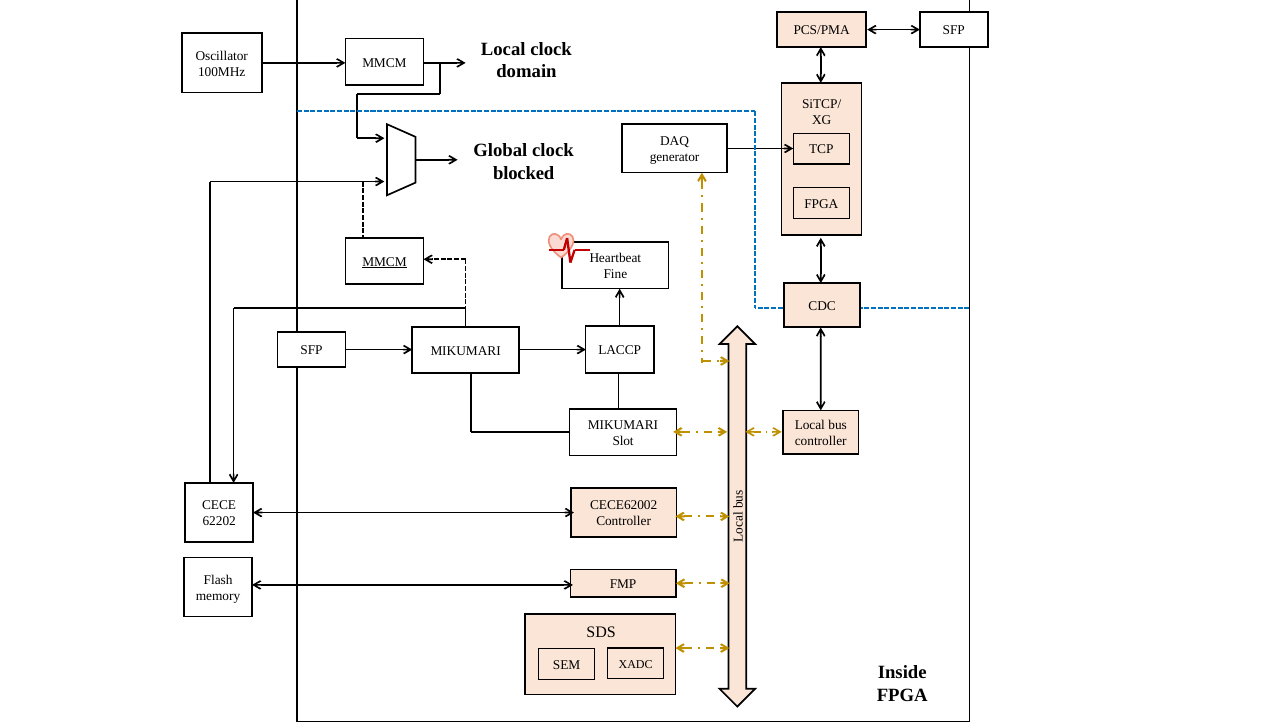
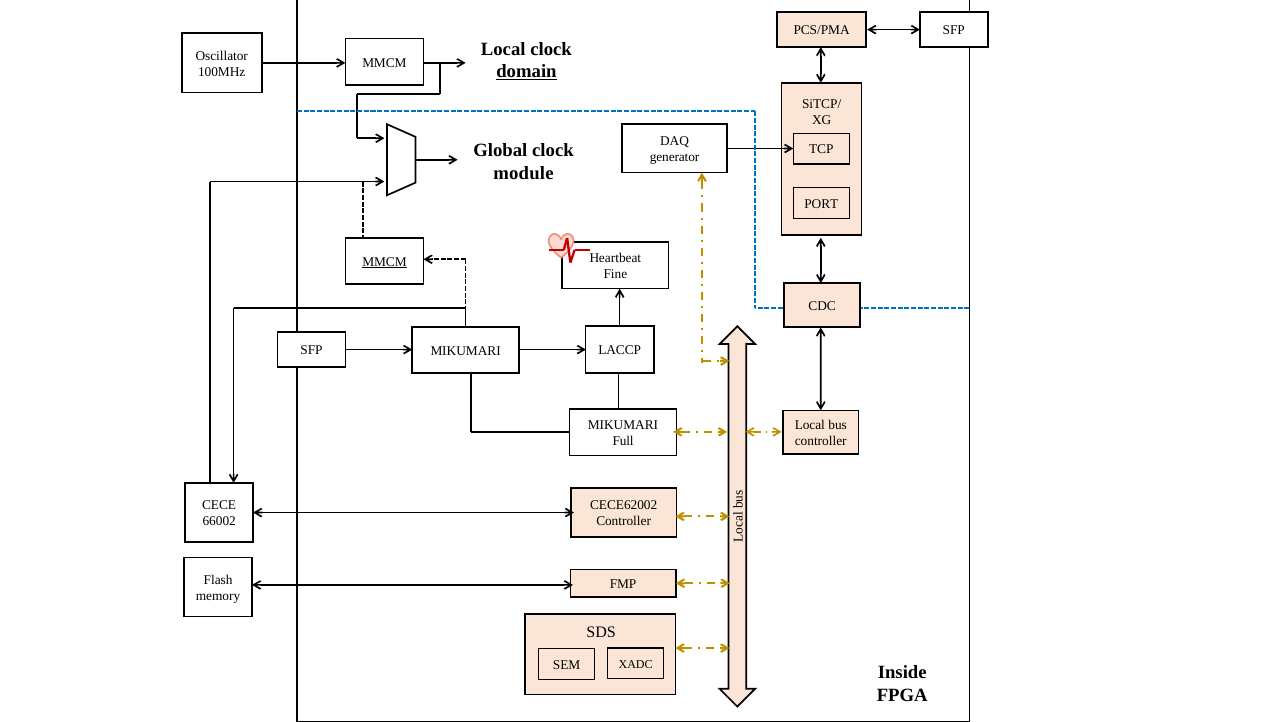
domain underline: none -> present (526, 72)
blocked: blocked -> module (523, 173)
FPGA: FPGA -> PORT (821, 204)
Slot: Slot -> Full (623, 441)
62202: 62202 -> 66002 (219, 521)
